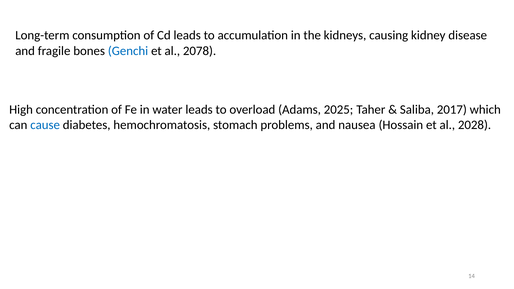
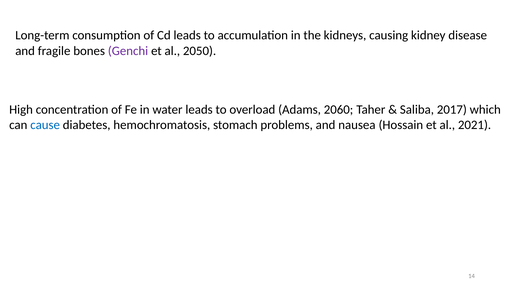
Genchi colour: blue -> purple (128, 51)
2078: 2078 -> 2050 (200, 51)
2025: 2025 -> 2060 (339, 110)
2028: 2028 -> 2021 (475, 125)
